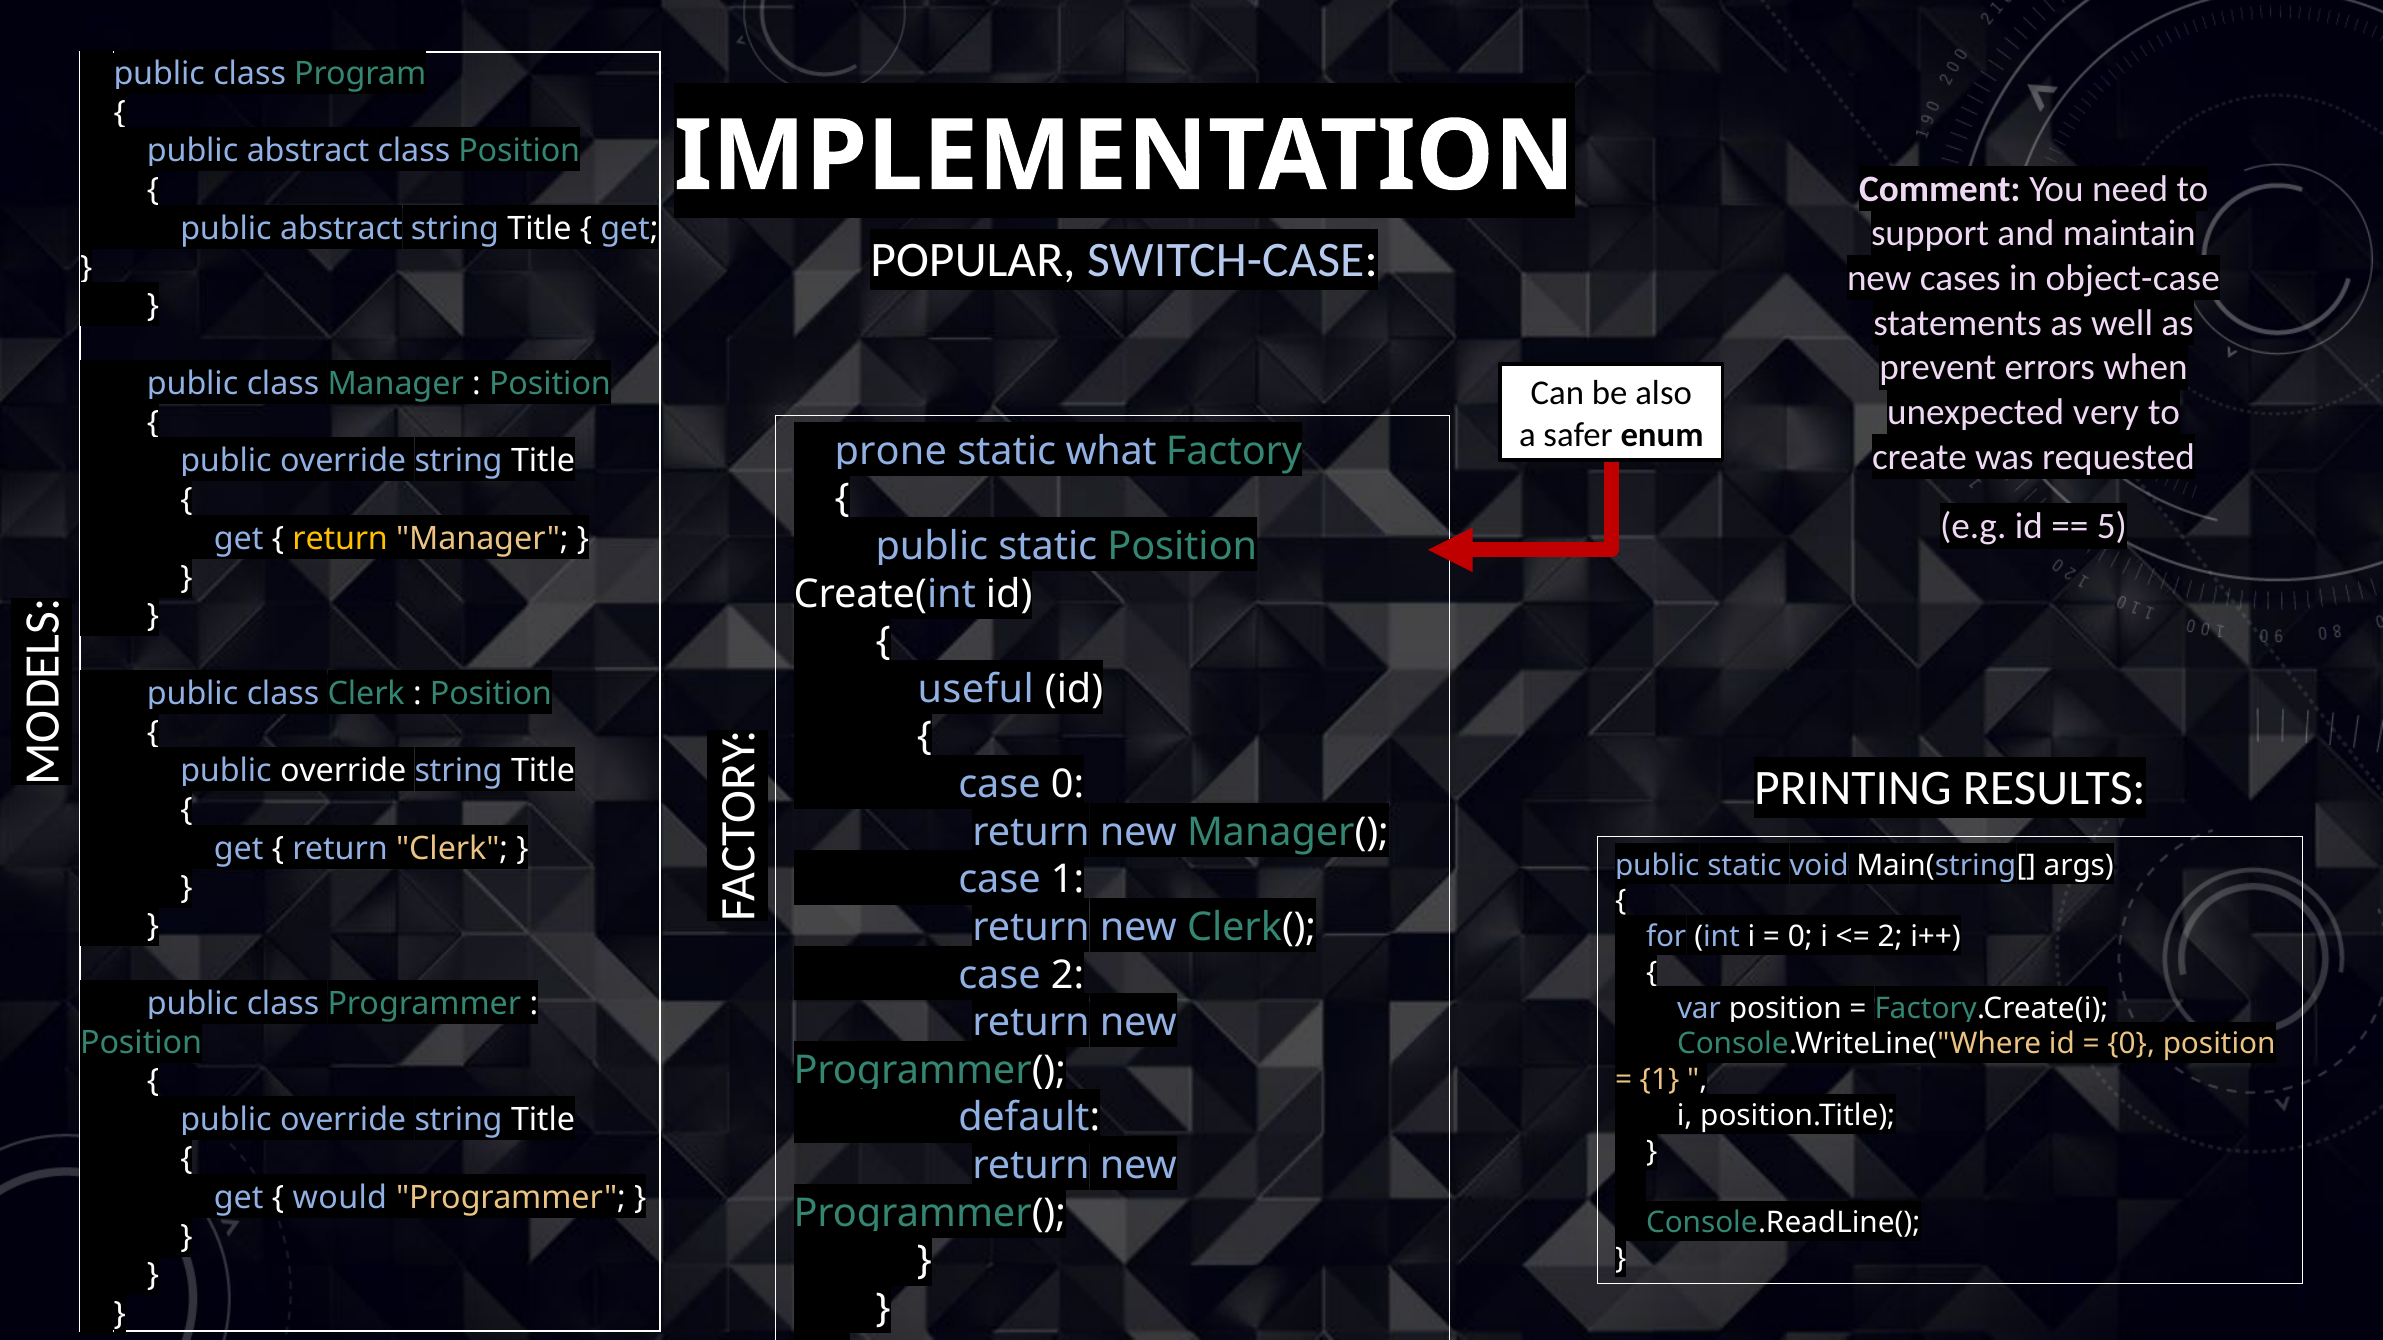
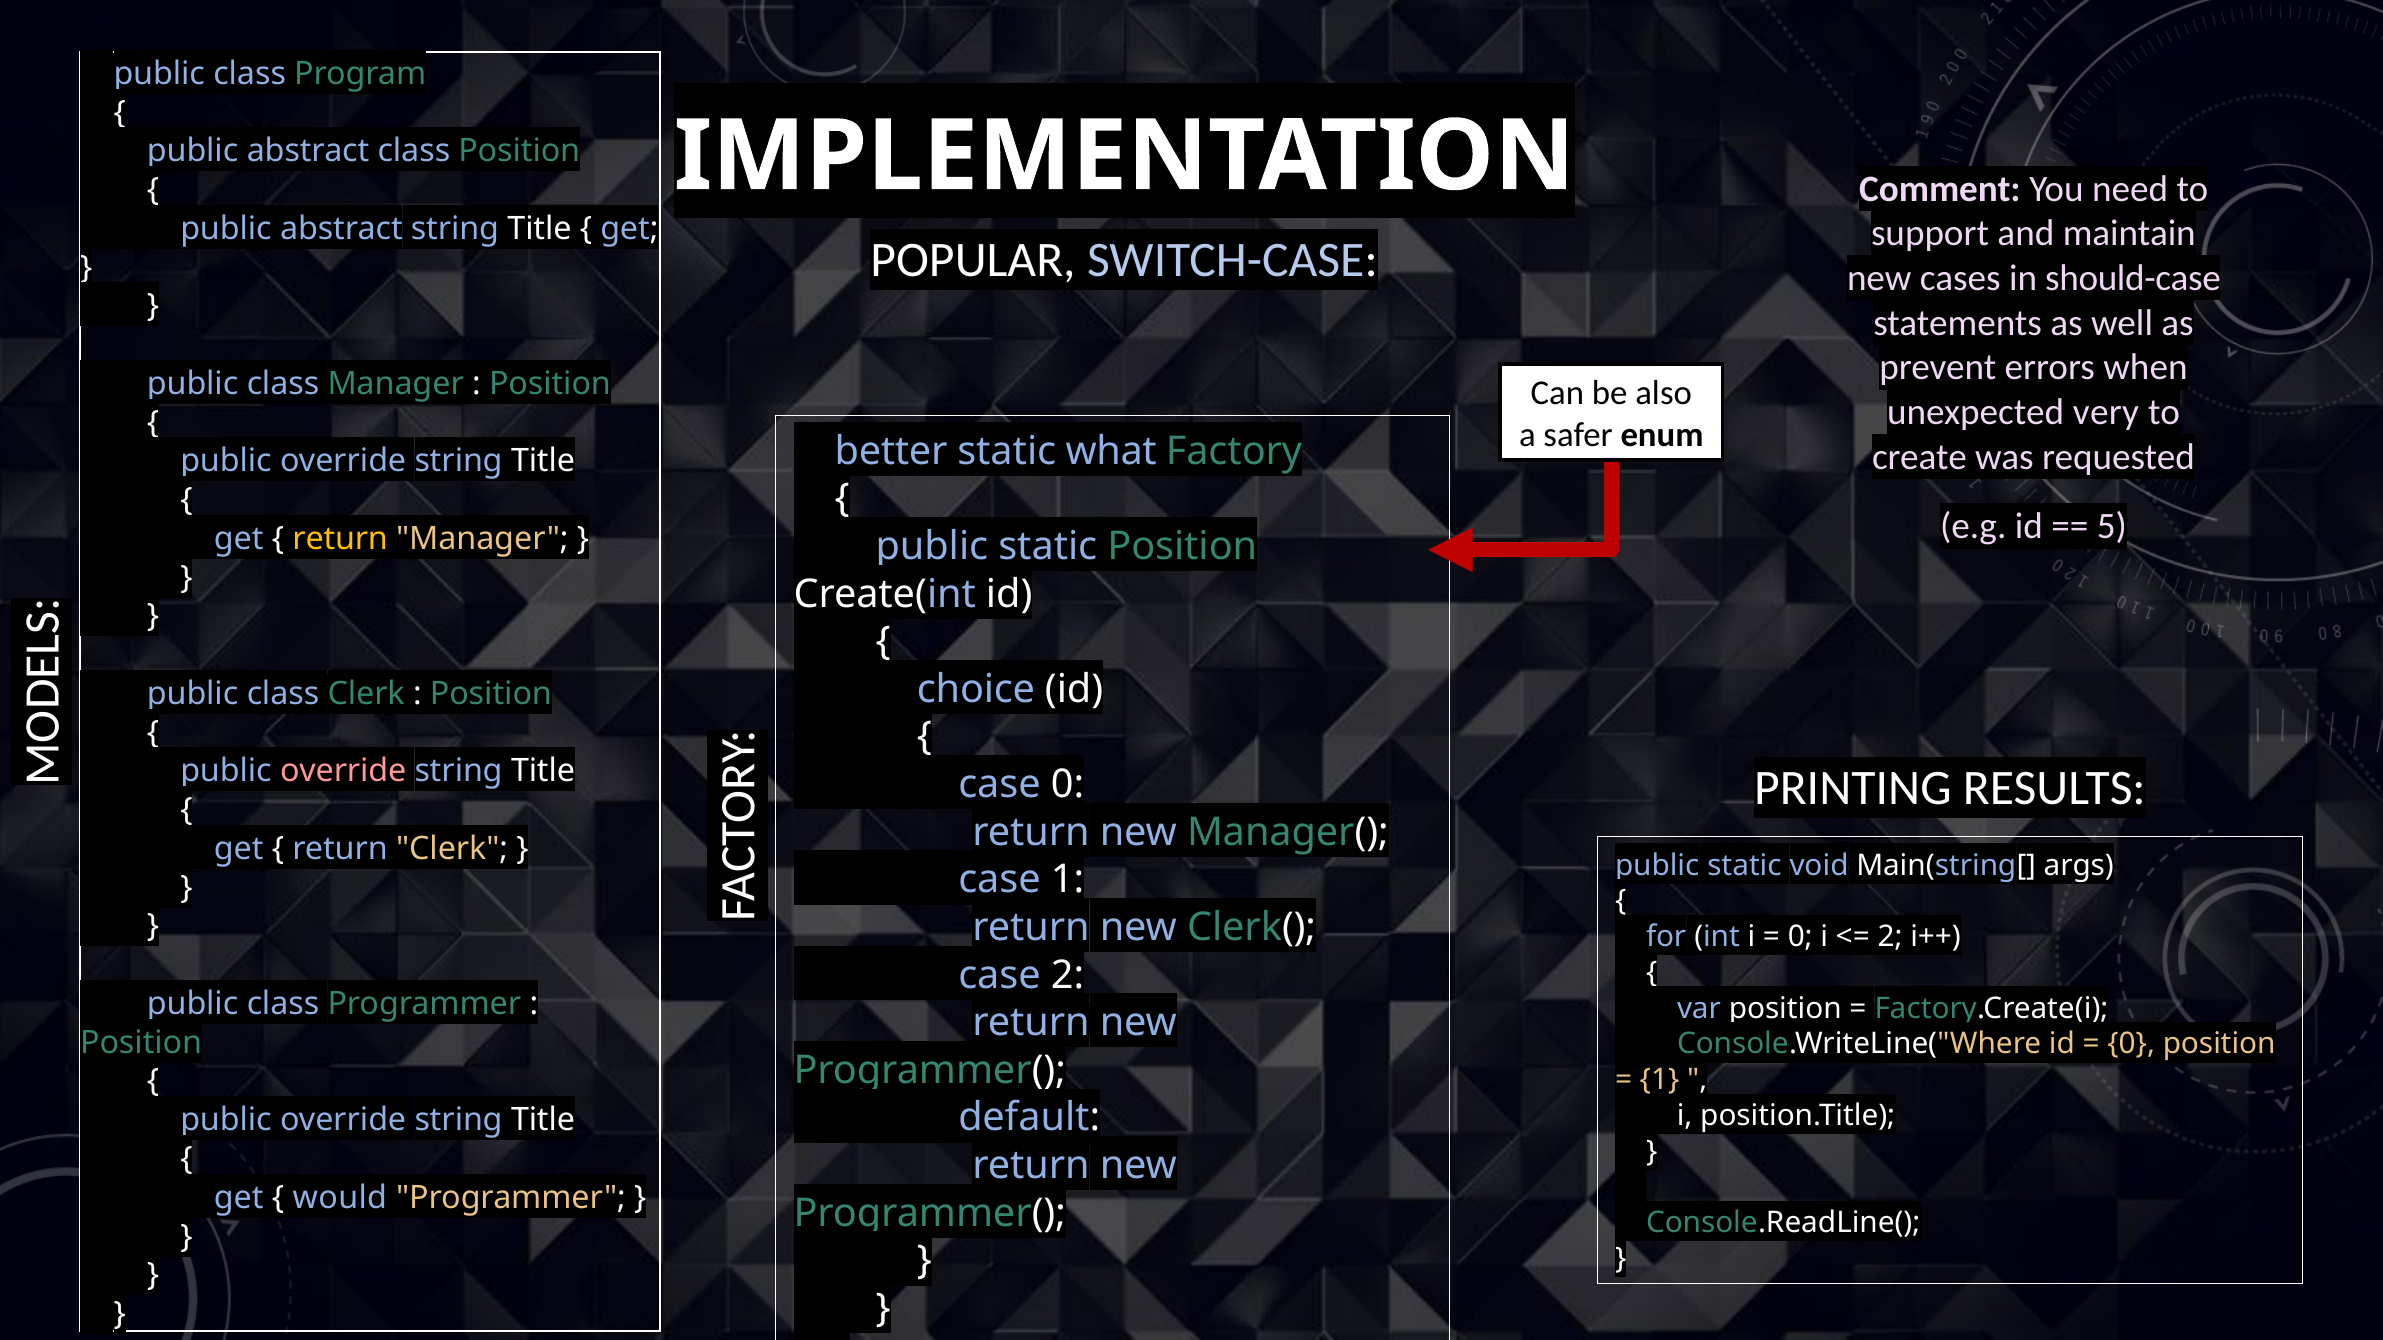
object-case: object-case -> should-case (2133, 278)
prone: prone -> better (891, 451)
useful: useful -> choice (976, 689)
override colour: white -> pink (343, 772)
